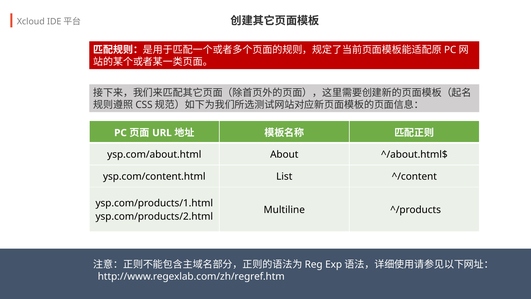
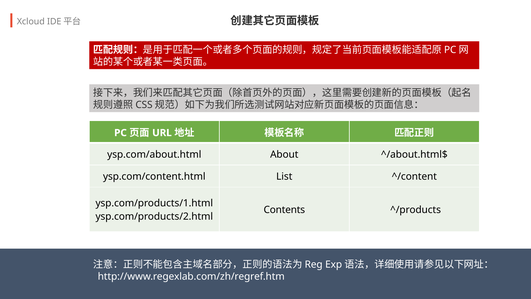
Multiline: Multiline -> Contents (284, 210)
